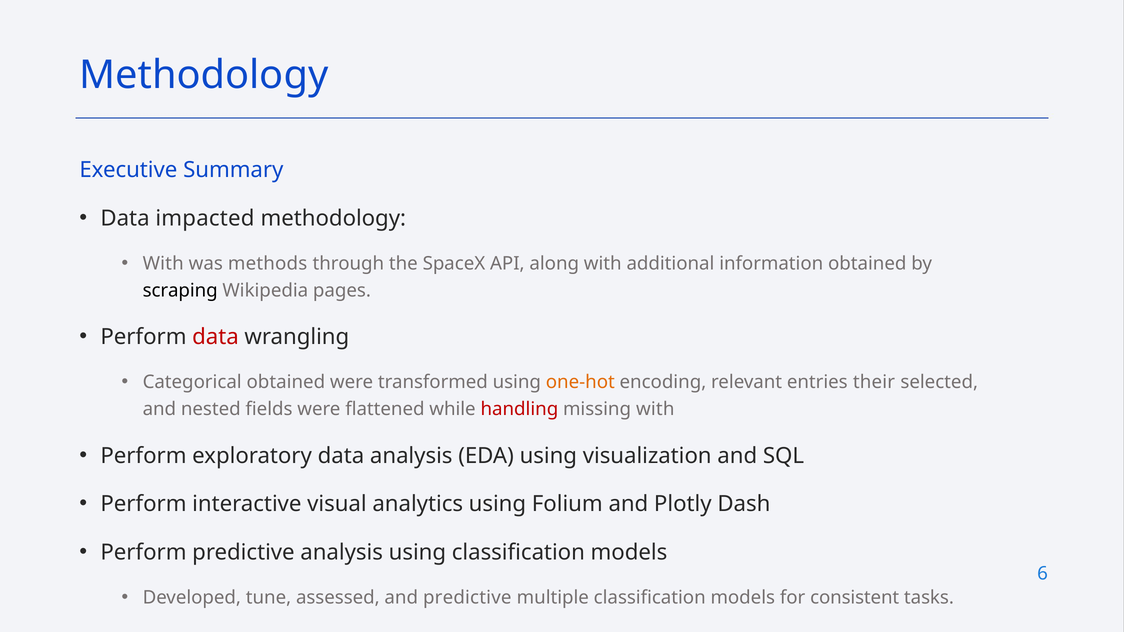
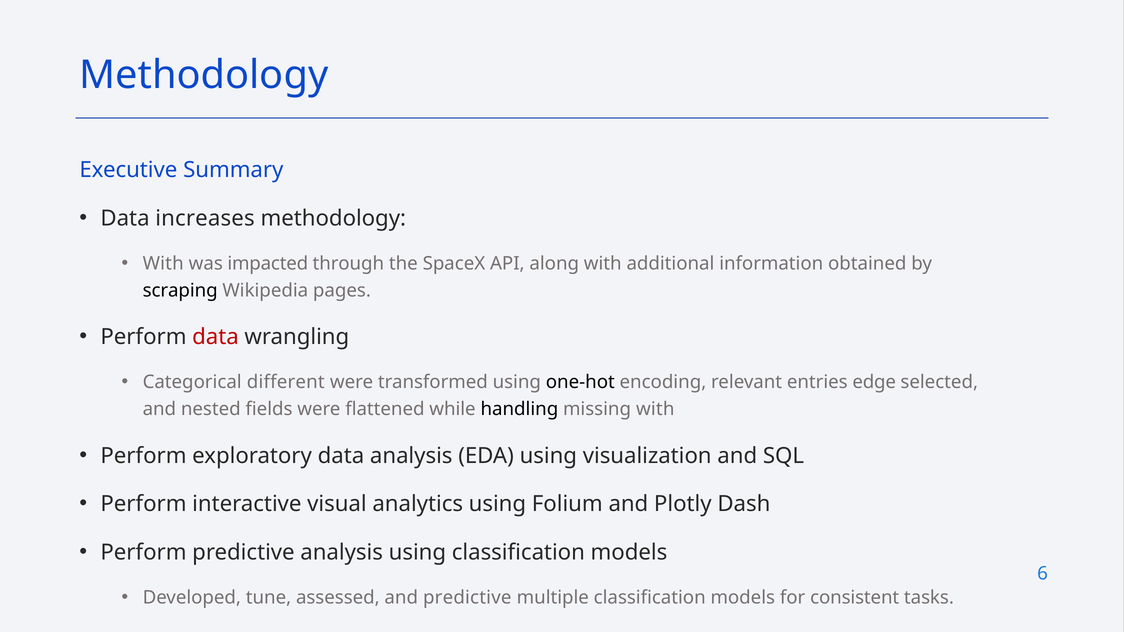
impacted: impacted -> increases (205, 219)
methods: methods -> impacted (268, 264)
Categorical obtained: obtained -> different (286, 382)
one-hot colour: orange -> black (580, 382)
their: their -> edge (874, 382)
handling colour: red -> black (519, 409)
